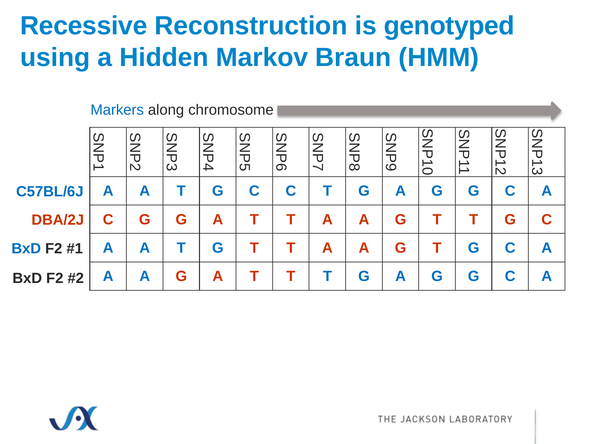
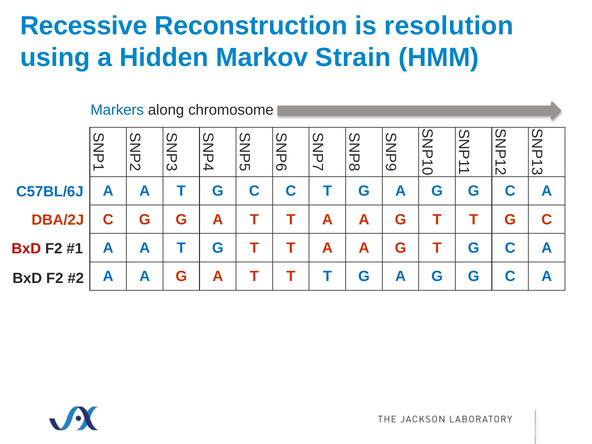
genotyped: genotyped -> resolution (449, 26)
Braun: Braun -> Strain (353, 57)
BxD colour: blue -> red (26, 249)
